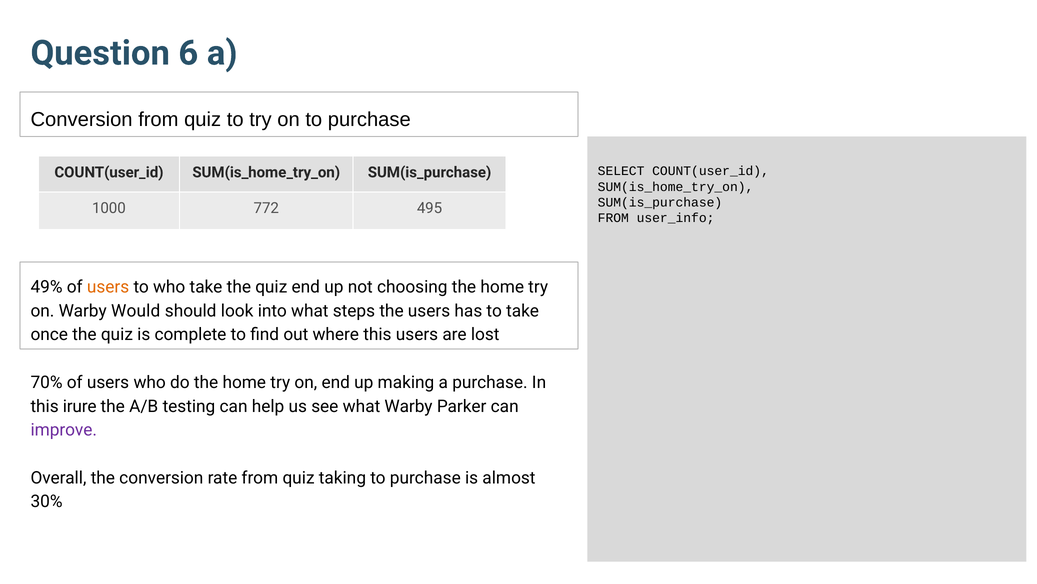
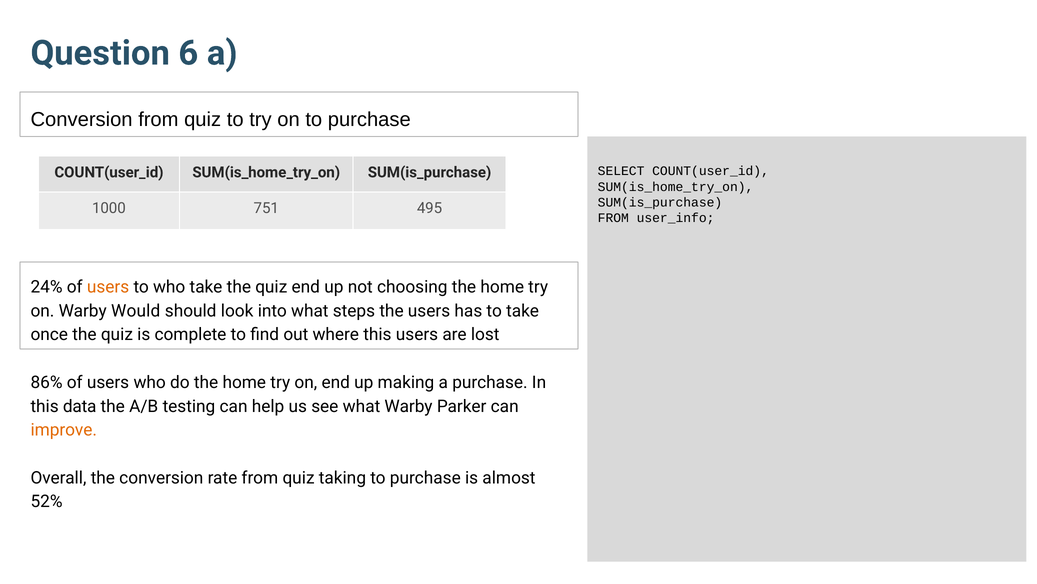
772: 772 -> 751 (266, 208)
49%: 49% -> 24% (47, 287)
70%: 70% -> 86% (47, 382)
irure: irure -> data (80, 406)
improve colour: purple -> orange (64, 430)
30%: 30% -> 52% (47, 501)
